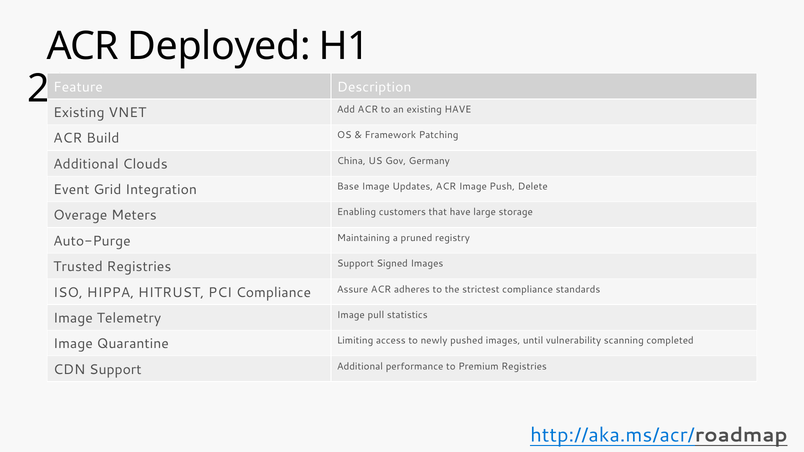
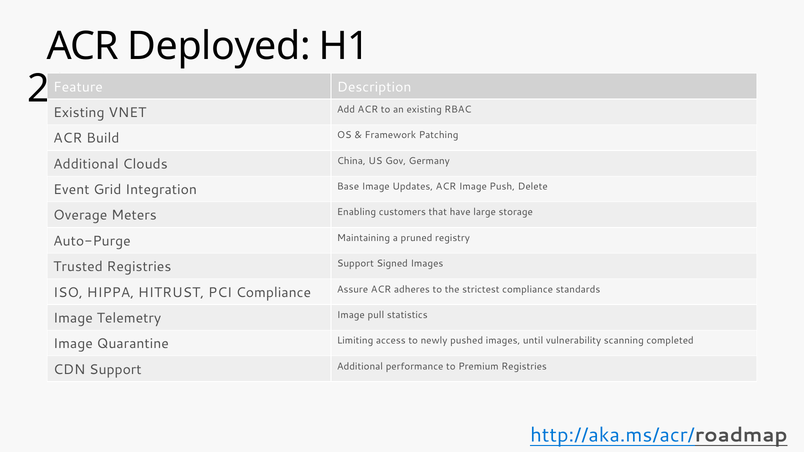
existing HAVE: HAVE -> RBAC (458, 110)
